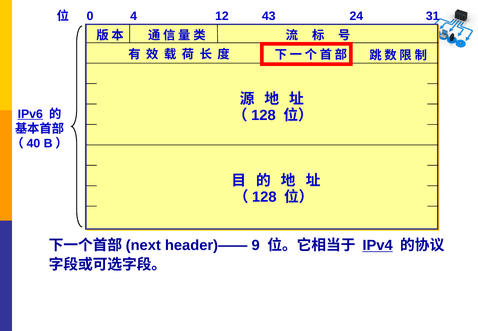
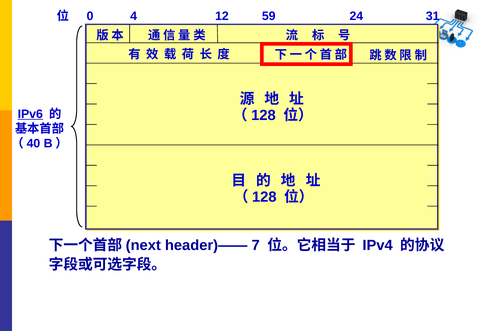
43: 43 -> 59 (269, 16)
9: 9 -> 7 (256, 245)
IPv4 underline: present -> none (378, 245)
